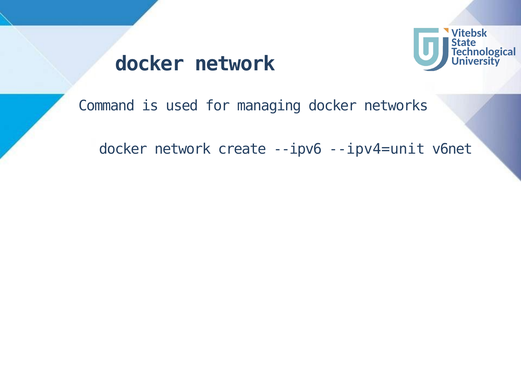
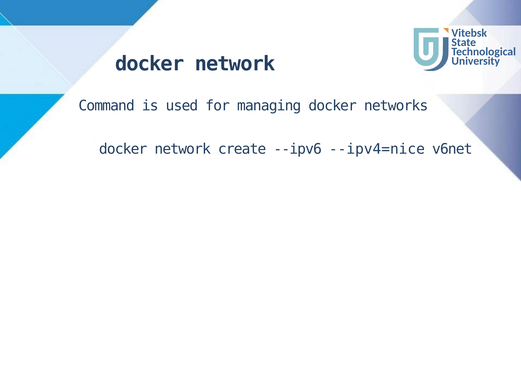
--ipv4=unit: --ipv4=unit -> --ipv4=nice (377, 149)
